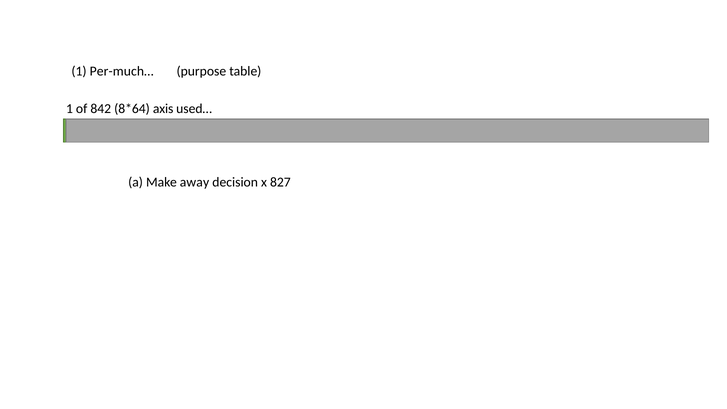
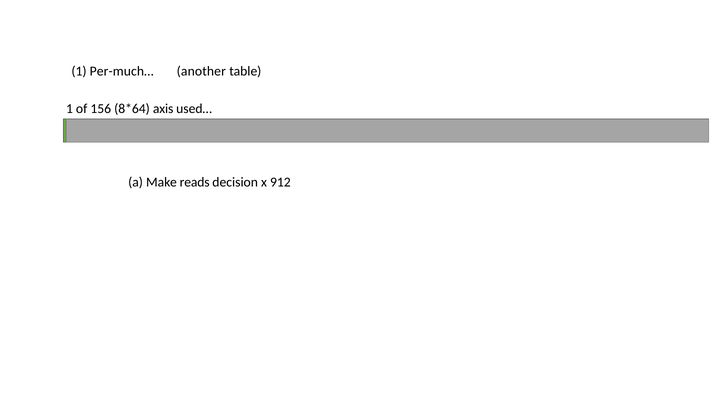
purpose: purpose -> another (201, 71)
842: 842 -> 156 (101, 109)
away: away -> reads (195, 182)
827: 827 -> 912 (280, 182)
